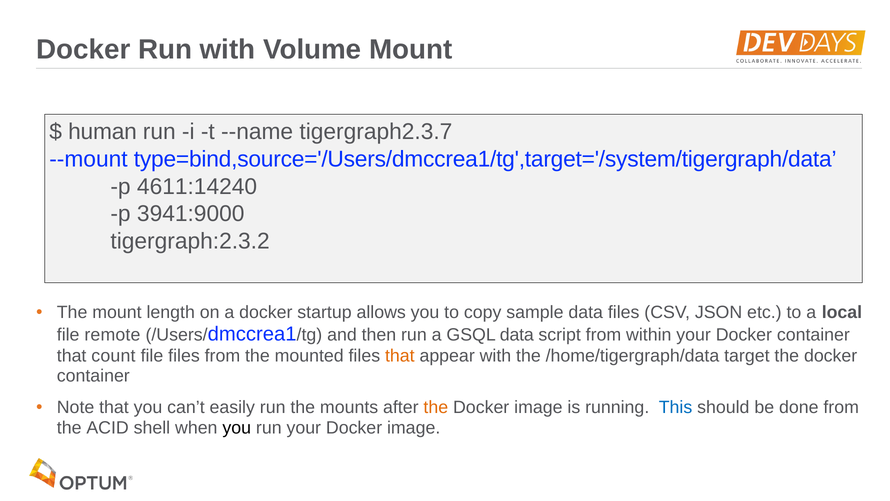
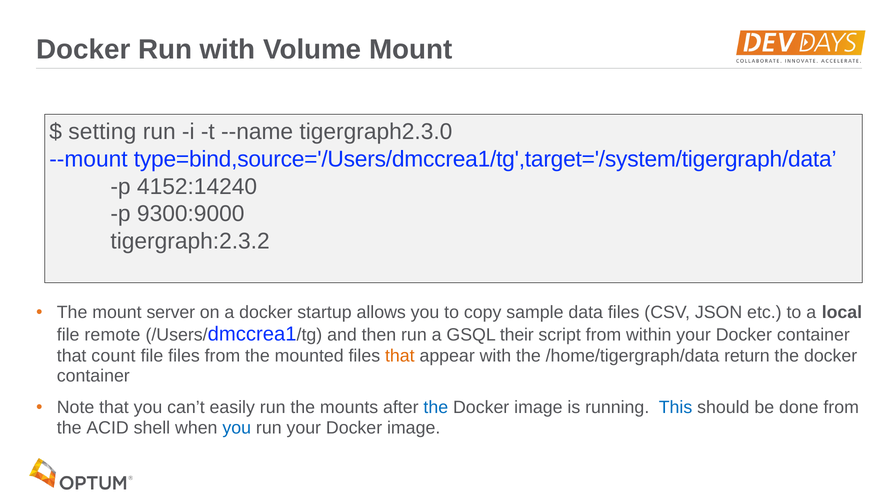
human: human -> setting (102, 132)
tigergraph2.3.7: tigergraph2.3.7 -> tigergraph2.3.0 (376, 132)
4611:14240: 4611:14240 -> 4152:14240 (197, 186)
3941:9000: 3941:9000 -> 9300:9000 (191, 214)
length: length -> server (171, 312)
GSQL data: data -> their (517, 335)
target: target -> return (747, 355)
the colour: orange -> blue (436, 407)
you colour: black -> blue (237, 427)
